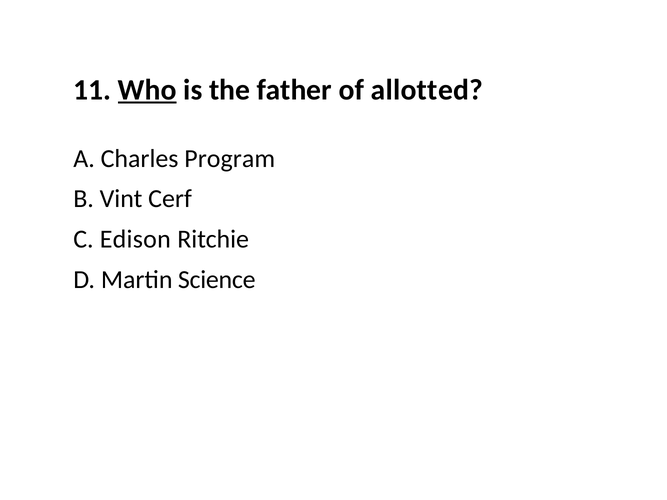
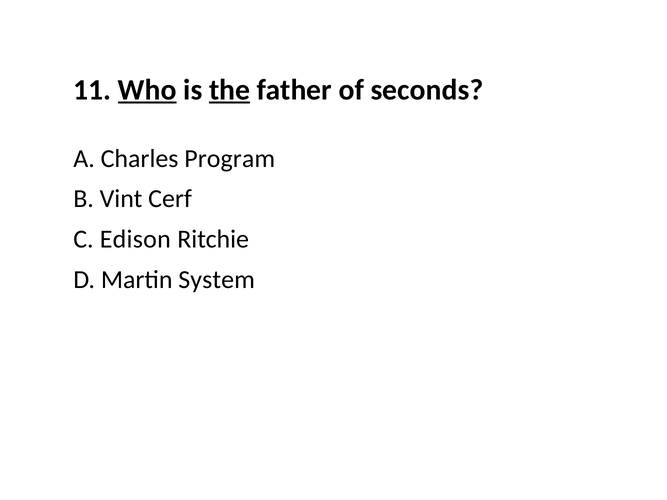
the underline: none -> present (230, 90)
allotted: allotted -> seconds (427, 90)
Science: Science -> System (217, 280)
